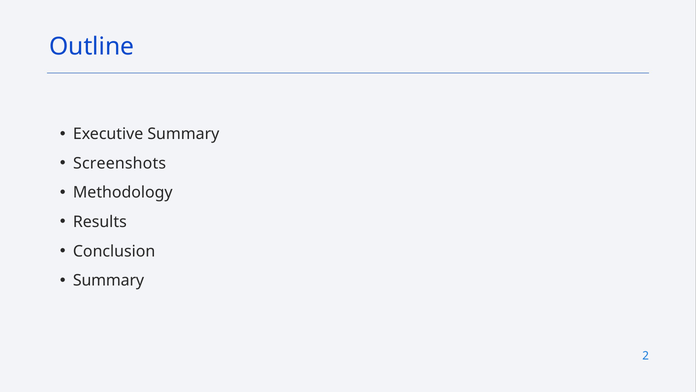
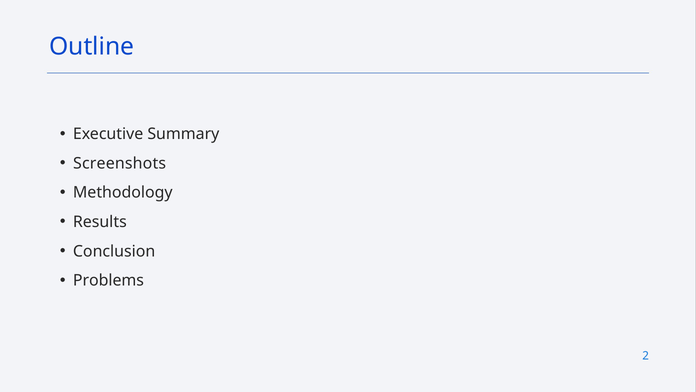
Summary: Summary -> Problems (108, 280)
